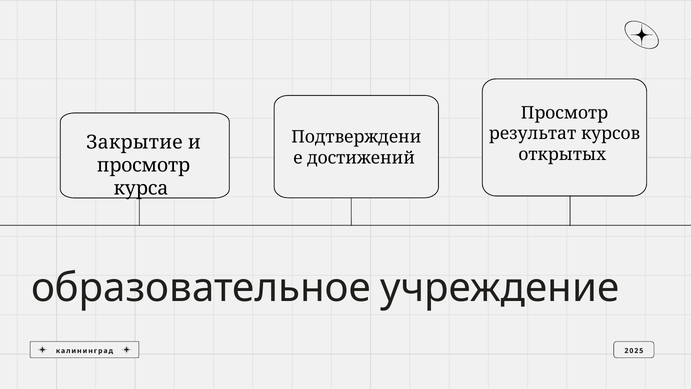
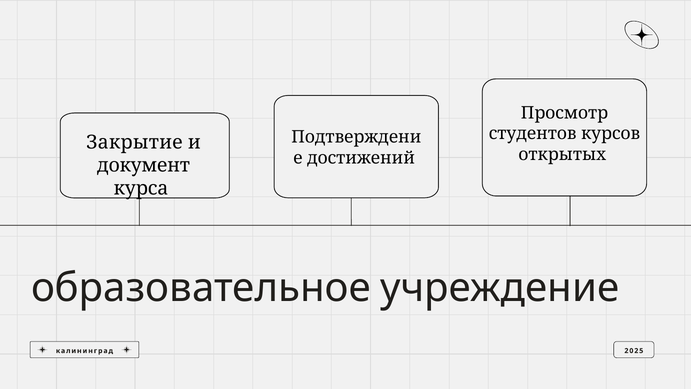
результат: результат -> студентов (533, 134)
просмотр: просмотр -> документ (144, 165)
